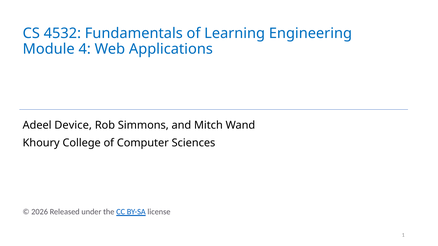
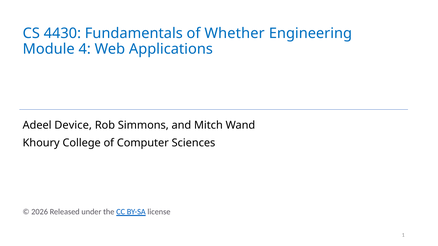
4532: 4532 -> 4430 (62, 33)
Learning: Learning -> Whether (235, 33)
